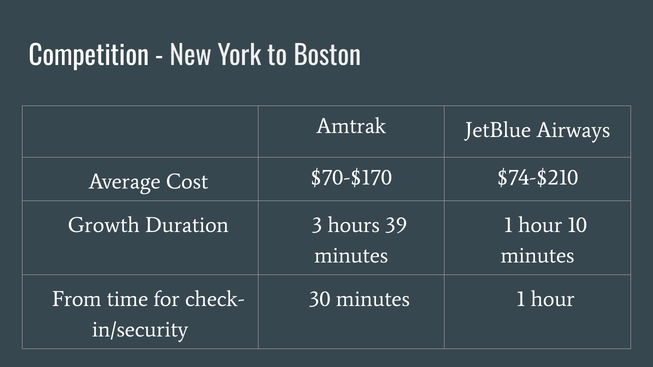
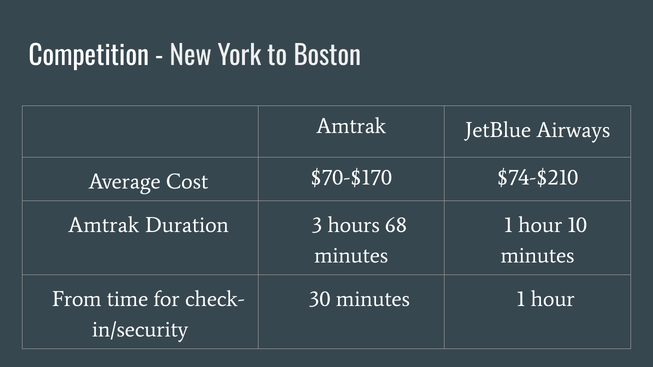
Growth: Growth -> Amtrak (104, 225)
39: 39 -> 68 (396, 225)
